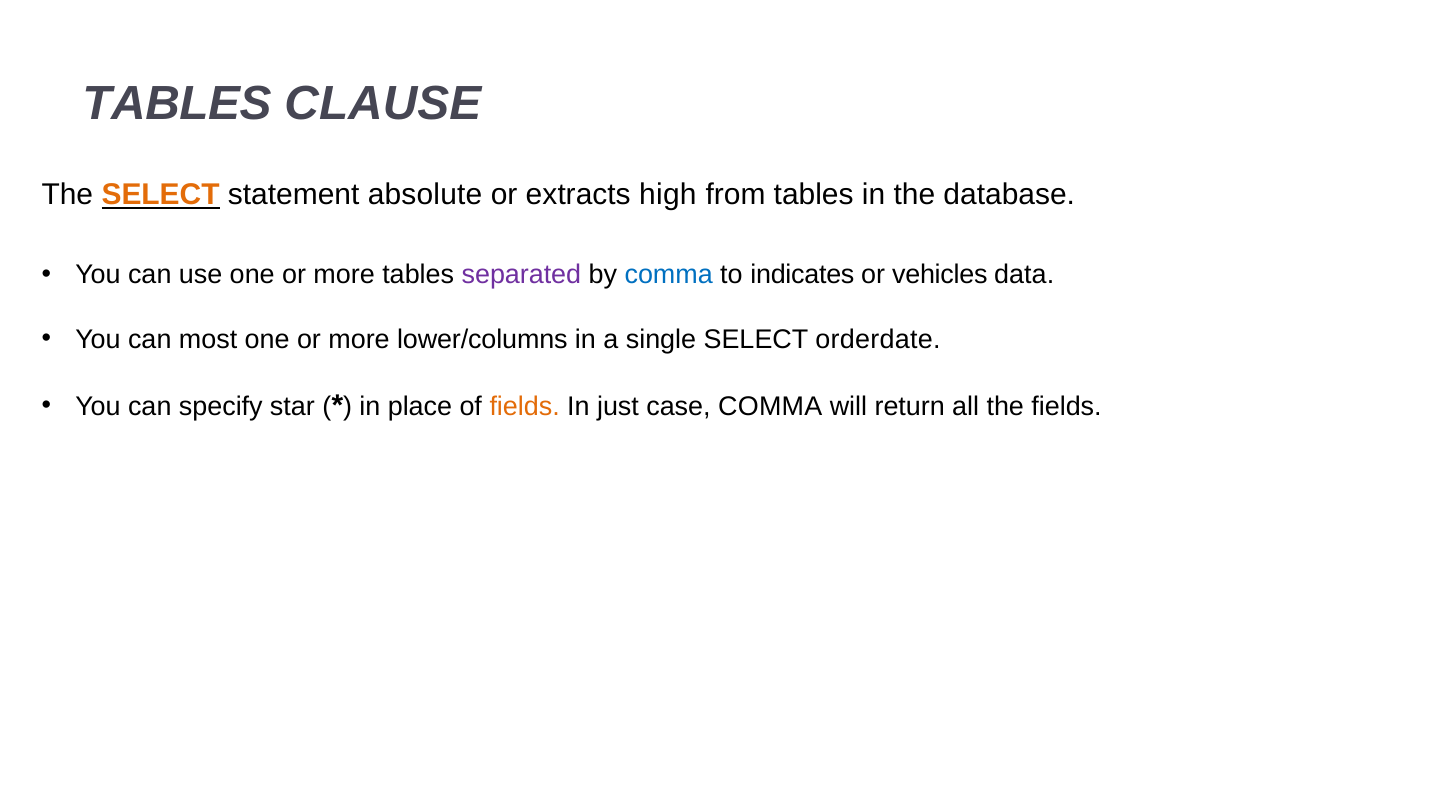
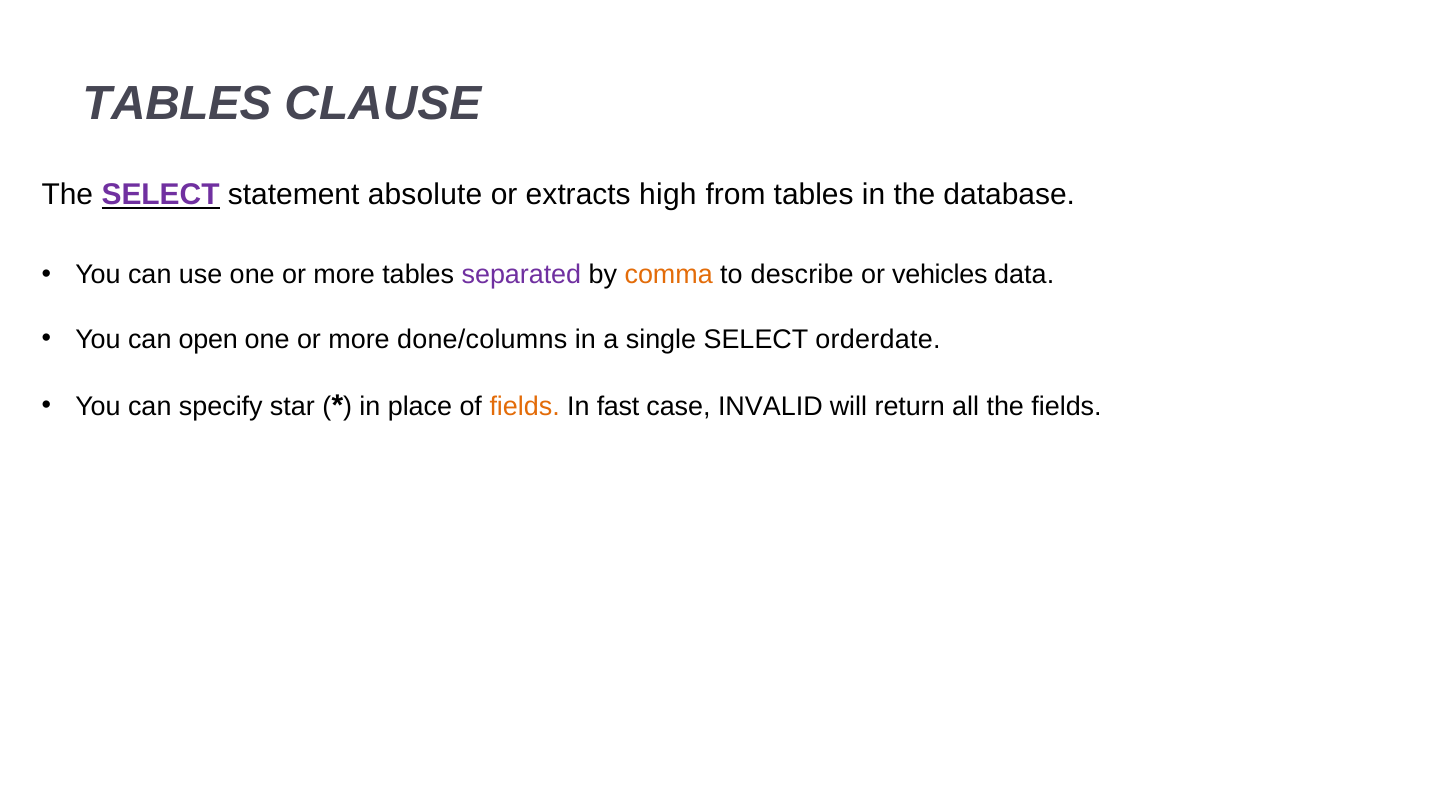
SELECT colour: orange -> purple (161, 195)
comma colour: blue -> orange (669, 275)
indicates: indicates -> describe (802, 275)
most: most -> open (208, 339)
lower/columns: lower/columns -> done/columns (482, 339)
just: just -> fast (618, 407)
case COMMA: COMMA -> INVALID (770, 407)
